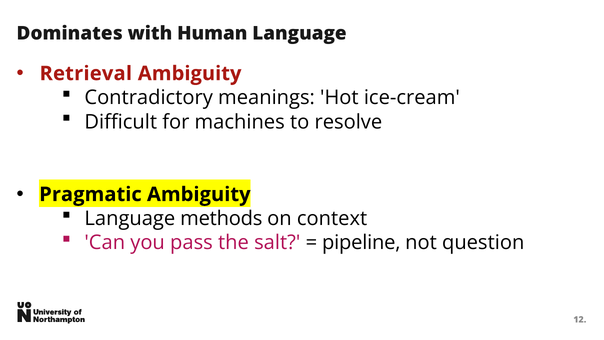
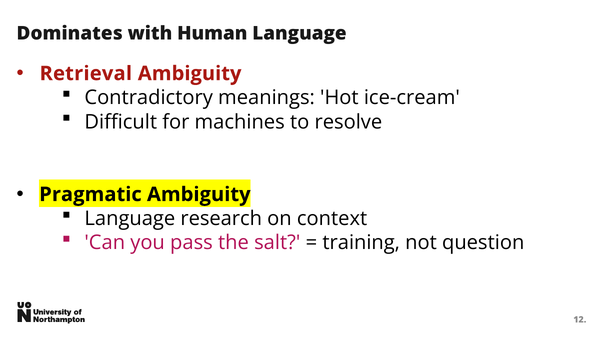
methods: methods -> research (221, 218)
pipeline: pipeline -> training (361, 243)
